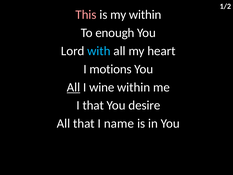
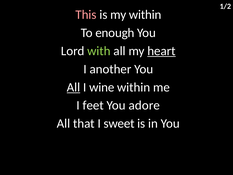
with colour: light blue -> light green (99, 51)
heart underline: none -> present (161, 51)
motions: motions -> another (110, 69)
I that: that -> feet (93, 105)
desire: desire -> adore (144, 105)
name: name -> sweet (119, 123)
